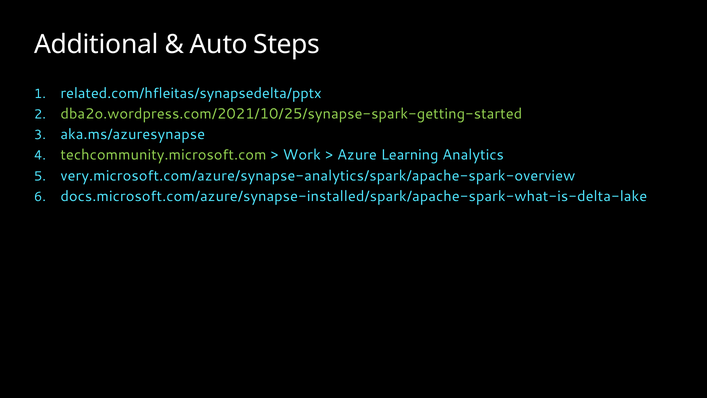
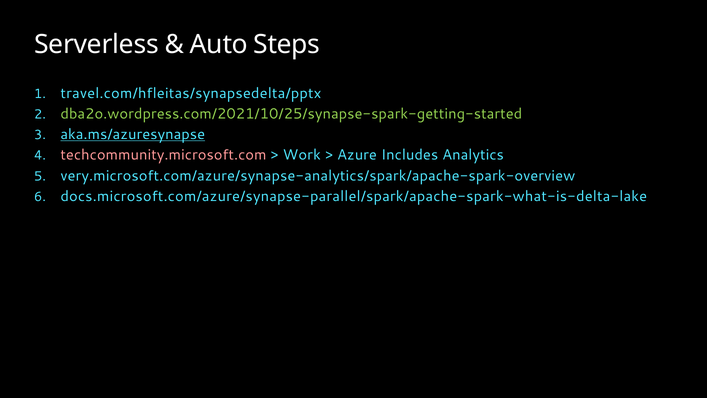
Additional: Additional -> Serverless (96, 44)
related.com/hfleitas/synapsedelta/pptx: related.com/hfleitas/synapsedelta/pptx -> travel.com/hfleitas/synapsedelta/pptx (191, 93)
aka.ms/azuresynapse underline: none -> present (133, 134)
techcommunity.microsoft.com colour: light green -> pink (163, 155)
Learning: Learning -> Includes (410, 155)
docs.microsoft.com/azure/synapse-installed/spark/apache-spark-what-is-delta-lake: docs.microsoft.com/azure/synapse-installed/spark/apache-spark-what-is-delta-lake -> docs.microsoft.com/azure/synapse-parallel/spark/apache-spark-what-is-delta-lake (354, 196)
